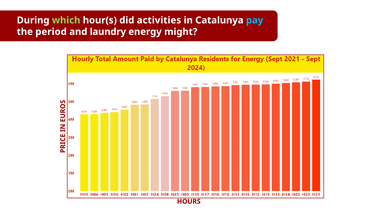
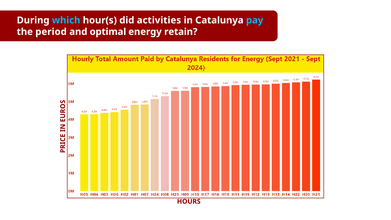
which colour: light green -> light blue (66, 20)
laundry: laundry -> optimal (108, 32)
might: might -> retain (181, 32)
